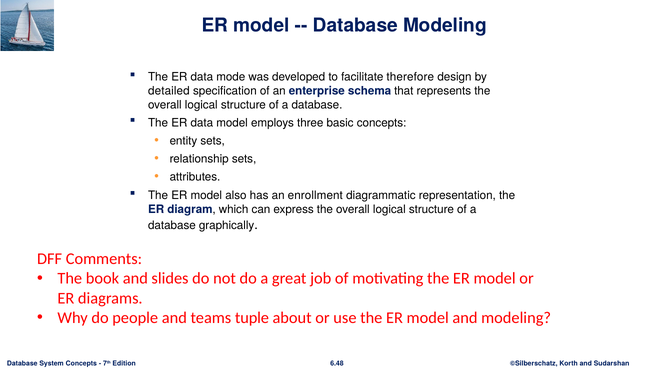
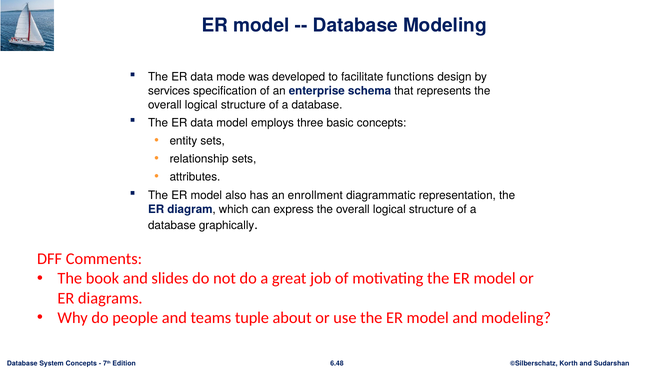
therefore: therefore -> functions (410, 77)
detailed: detailed -> services (169, 91)
